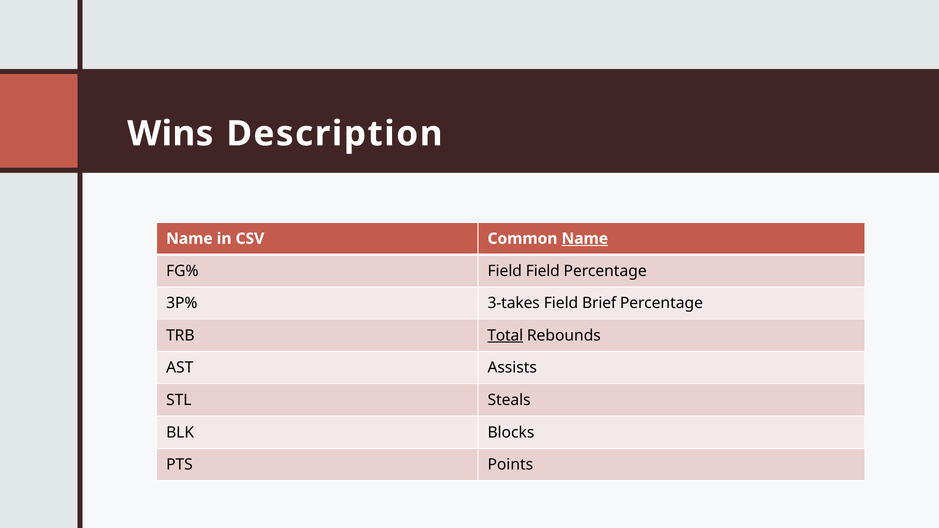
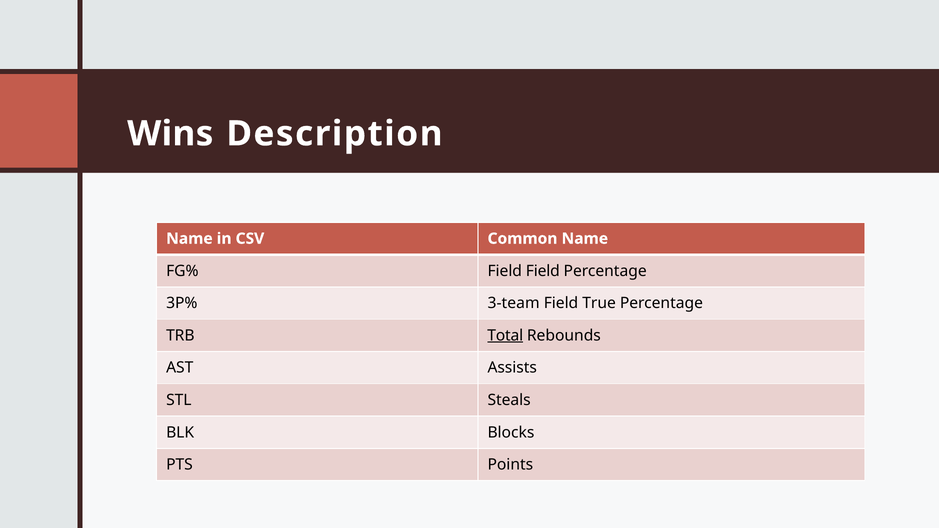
Name underline: present -> none (585, 239)
3-takes: 3-takes -> 3-team (514, 303)
Brief: Brief -> True (599, 303)
